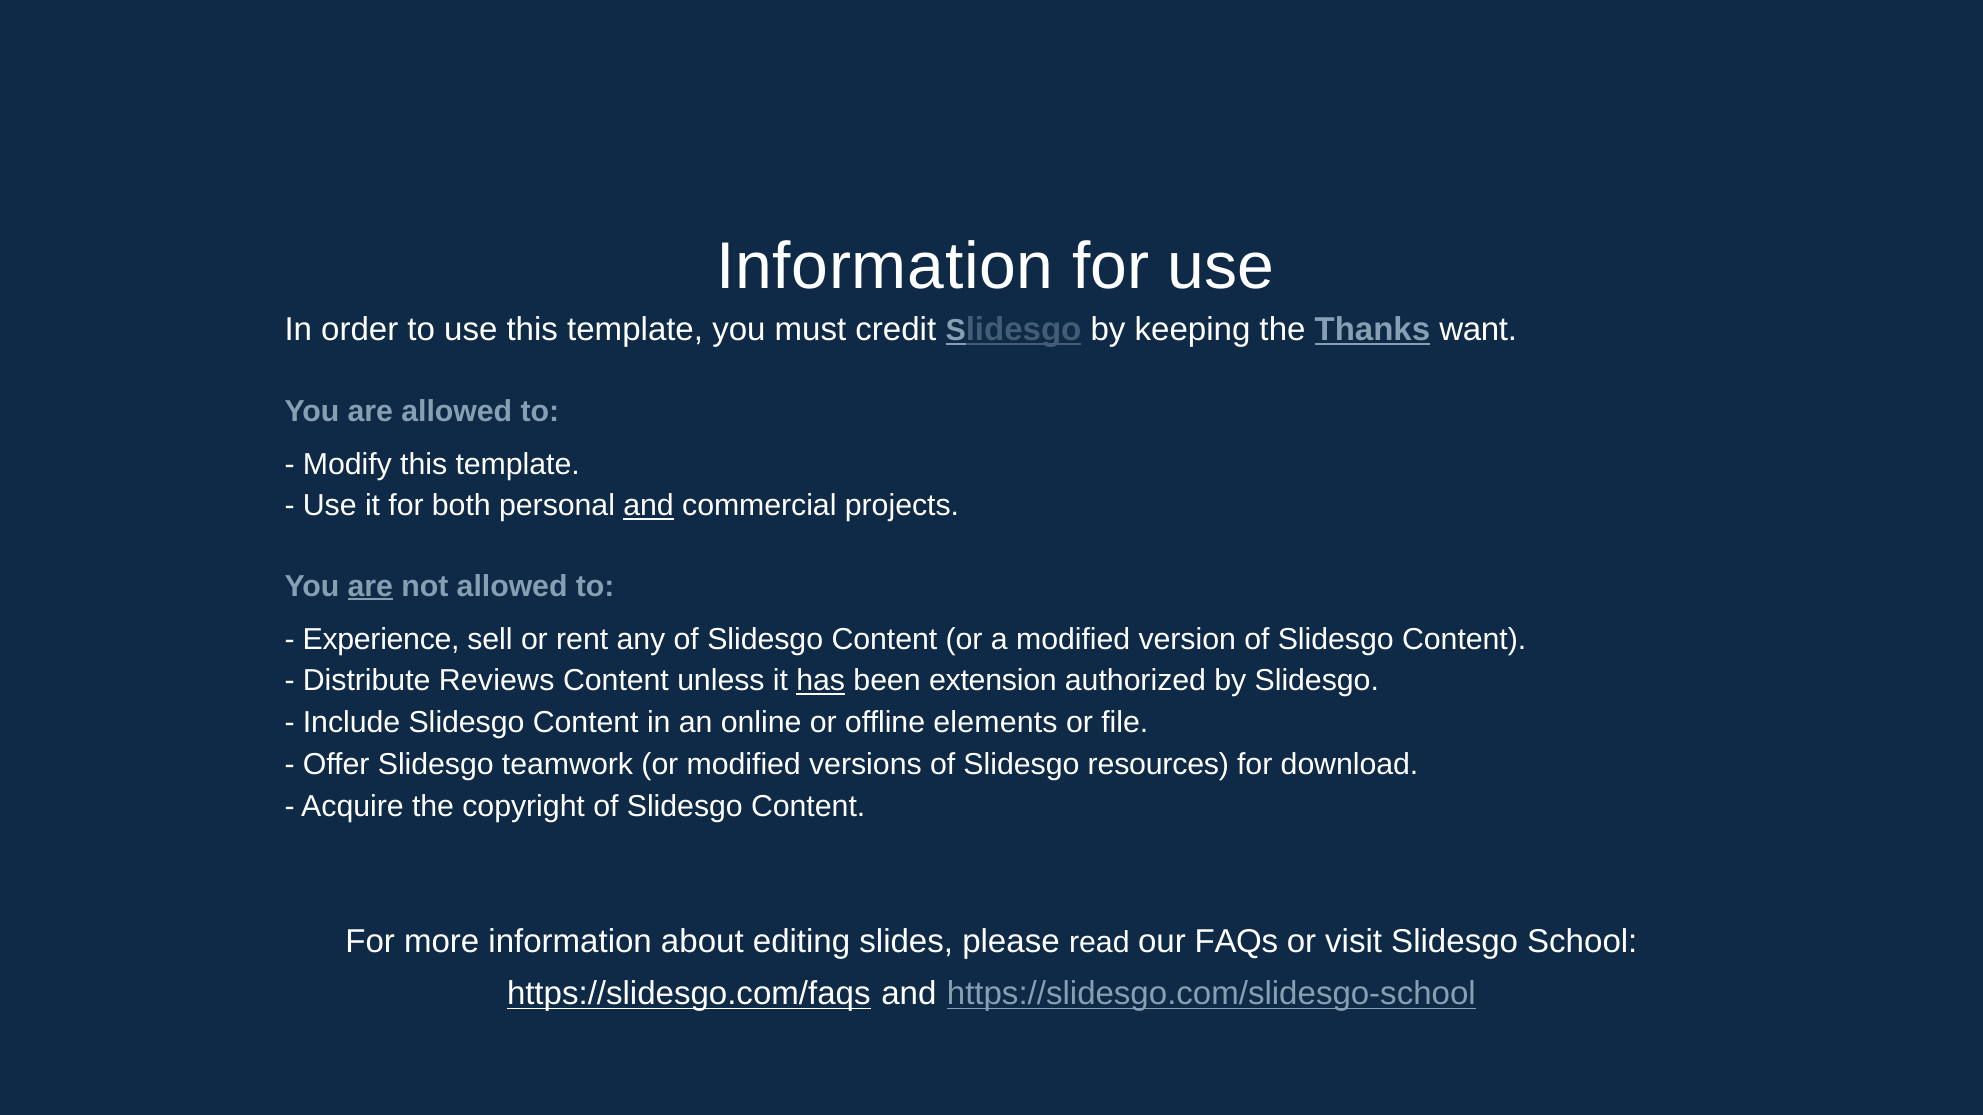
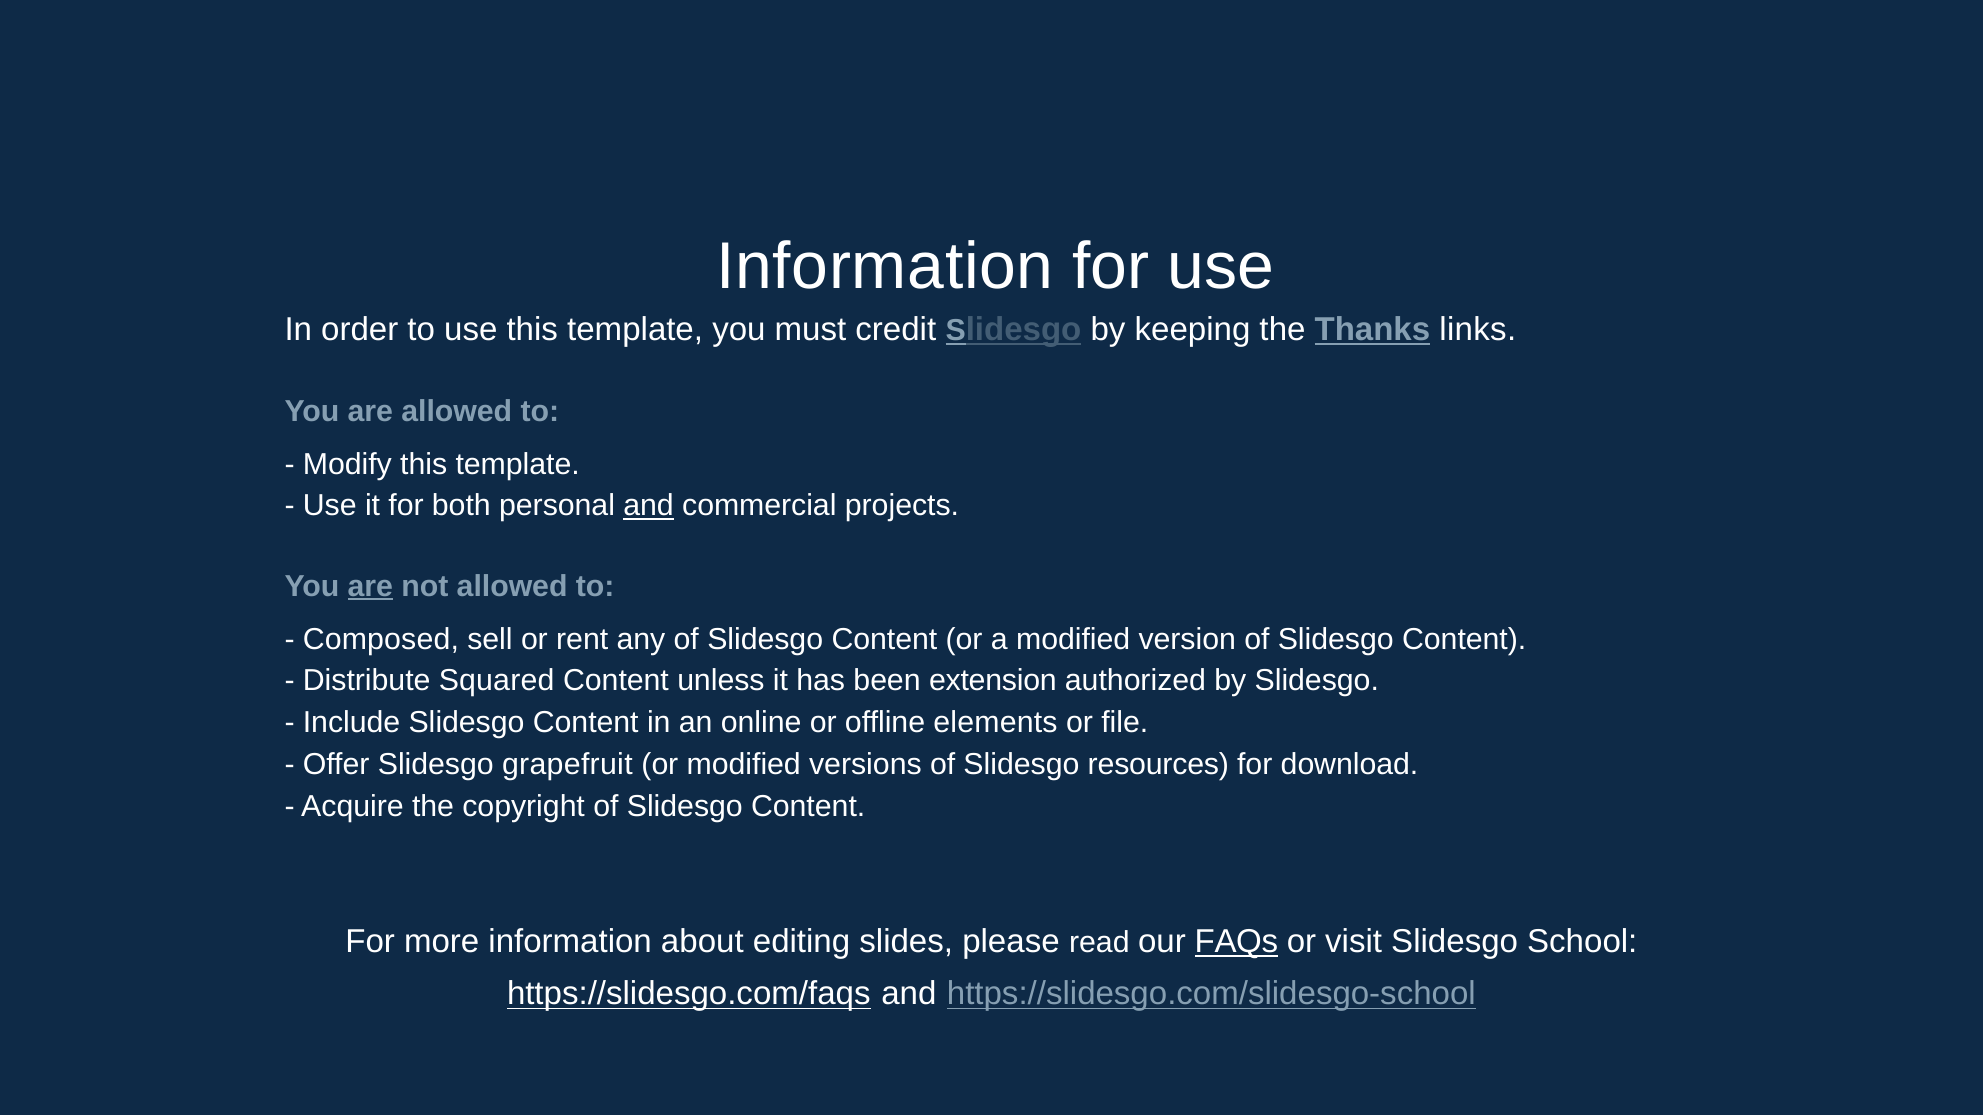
want: want -> links (1478, 330)
Experience: Experience -> Composed (381, 639)
Reviews: Reviews -> Squared (497, 681)
has underline: present -> none (821, 681)
teamwork: teamwork -> grapefruit (567, 765)
FAQs underline: none -> present (1236, 942)
